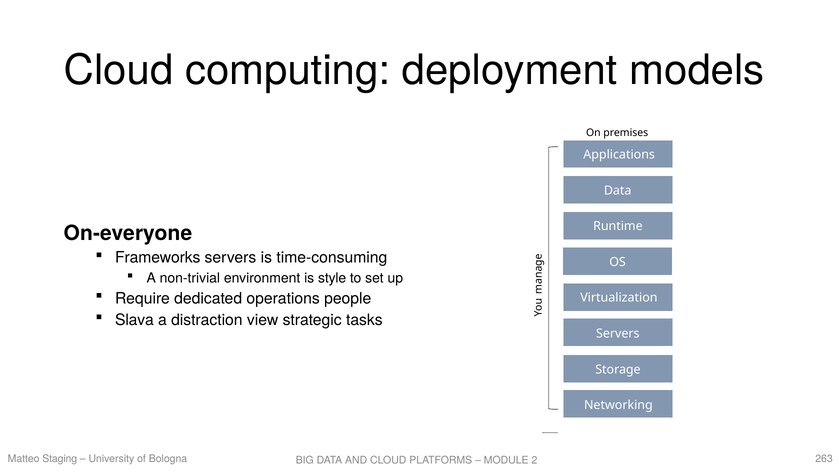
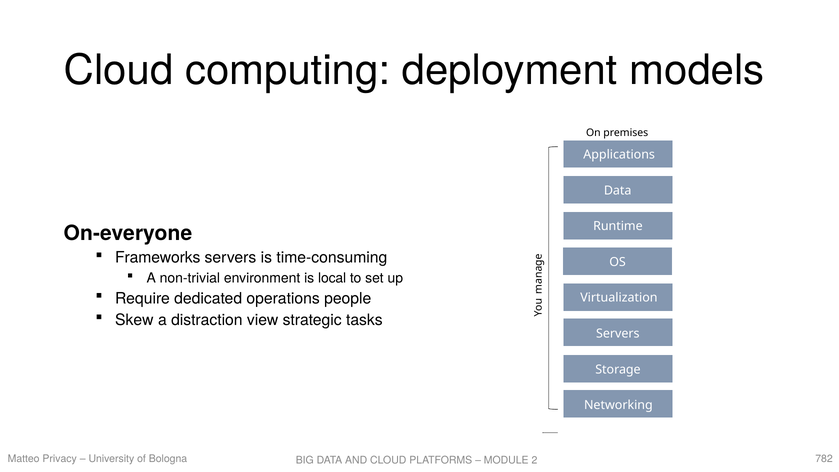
style: style -> local (332, 278)
Slava: Slava -> Skew (134, 320)
Staging: Staging -> Privacy (60, 459)
263: 263 -> 782 (824, 459)
